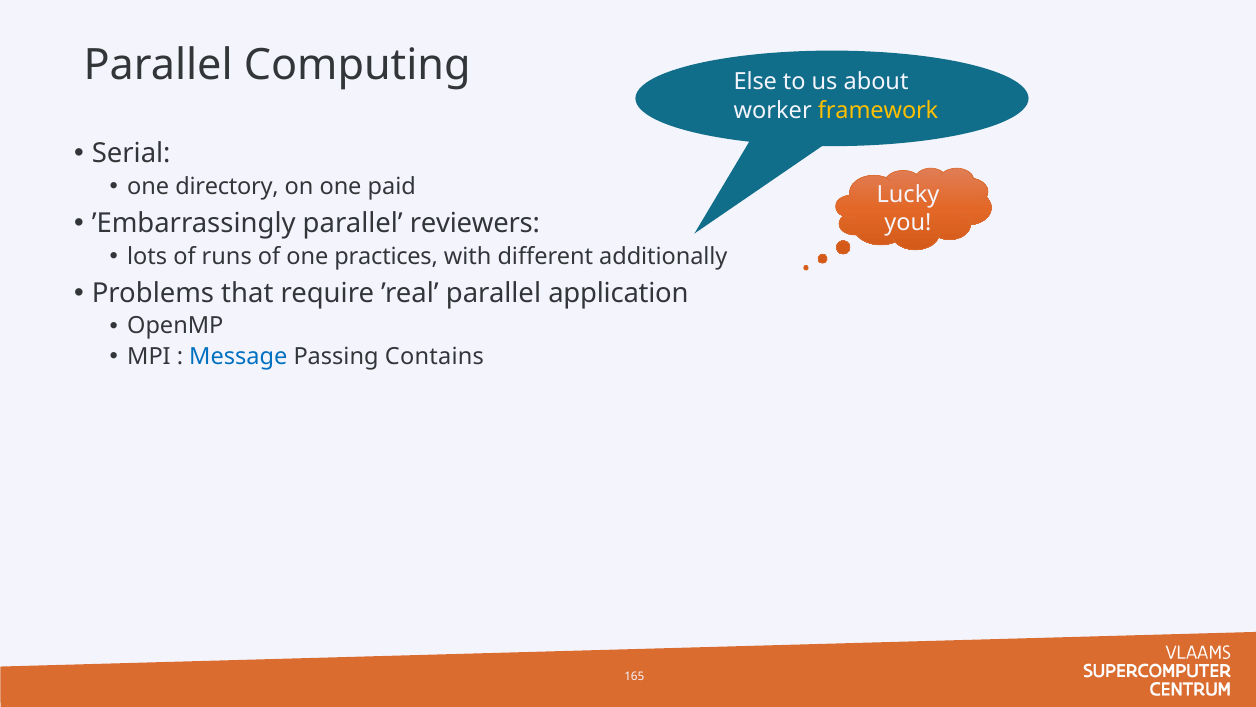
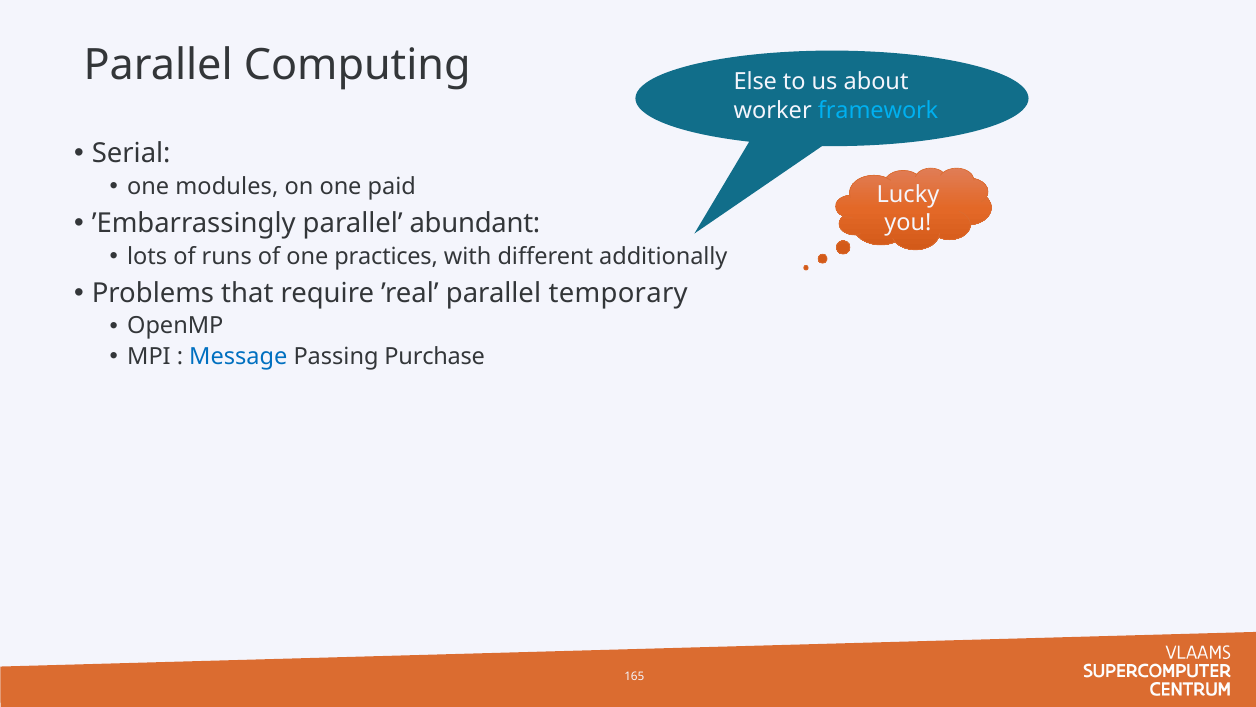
framework colour: yellow -> light blue (878, 110)
directory: directory -> modules (227, 186)
reviewers: reviewers -> abundant (475, 224)
application: application -> temporary (618, 293)
Contains: Contains -> Purchase (435, 356)
